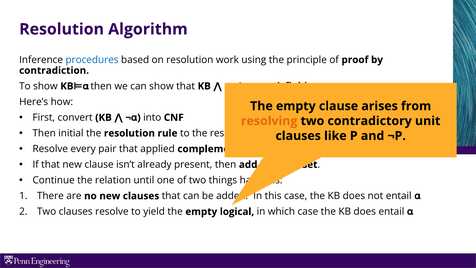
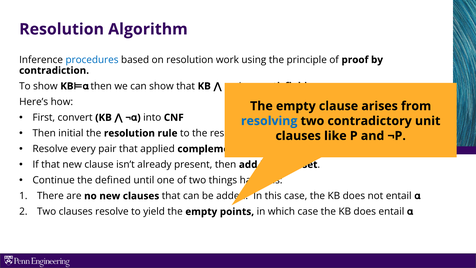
resolving colour: orange -> blue (269, 121)
relation: relation -> defined (113, 180)
logical: logical -> points (237, 211)
